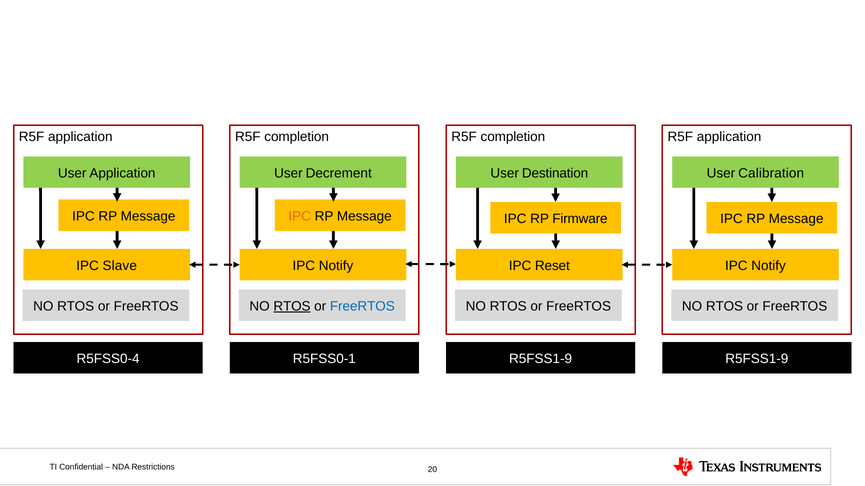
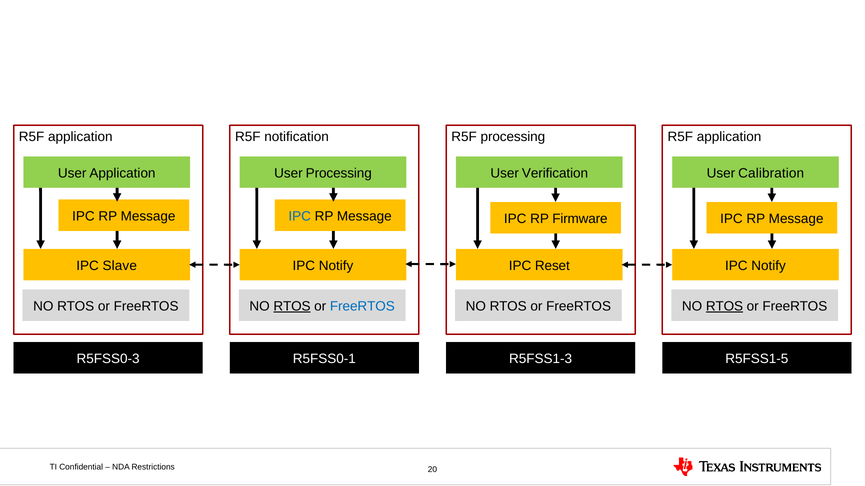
completion: completion -> notification (297, 137)
completion: completion -> processing (513, 137)
User Decrement: Decrement -> Processing (339, 173)
Destination: Destination -> Verification (555, 173)
IPC colour: orange -> blue (300, 216)
RTOS underline: none -> present (724, 306)
R5FSS0-4: R5FSS0-4 -> R5FSS0-3 (108, 359)
R5FSS1-9: R5FSS1-9 -> R5FSS1-3 (541, 359)
R5FSS1-9: R5FSS1-9 -> R5FSS1-5 (757, 359)
